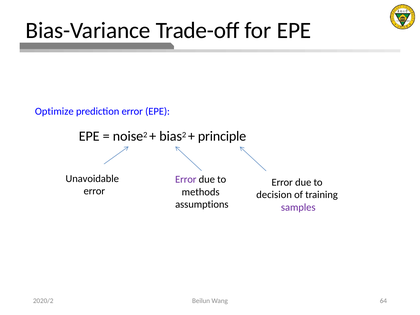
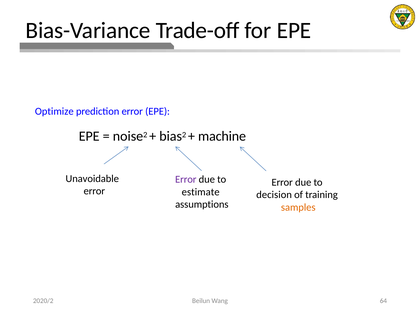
principle: principle -> machine (222, 136)
methods: methods -> estimate (201, 192)
samples colour: purple -> orange (298, 207)
